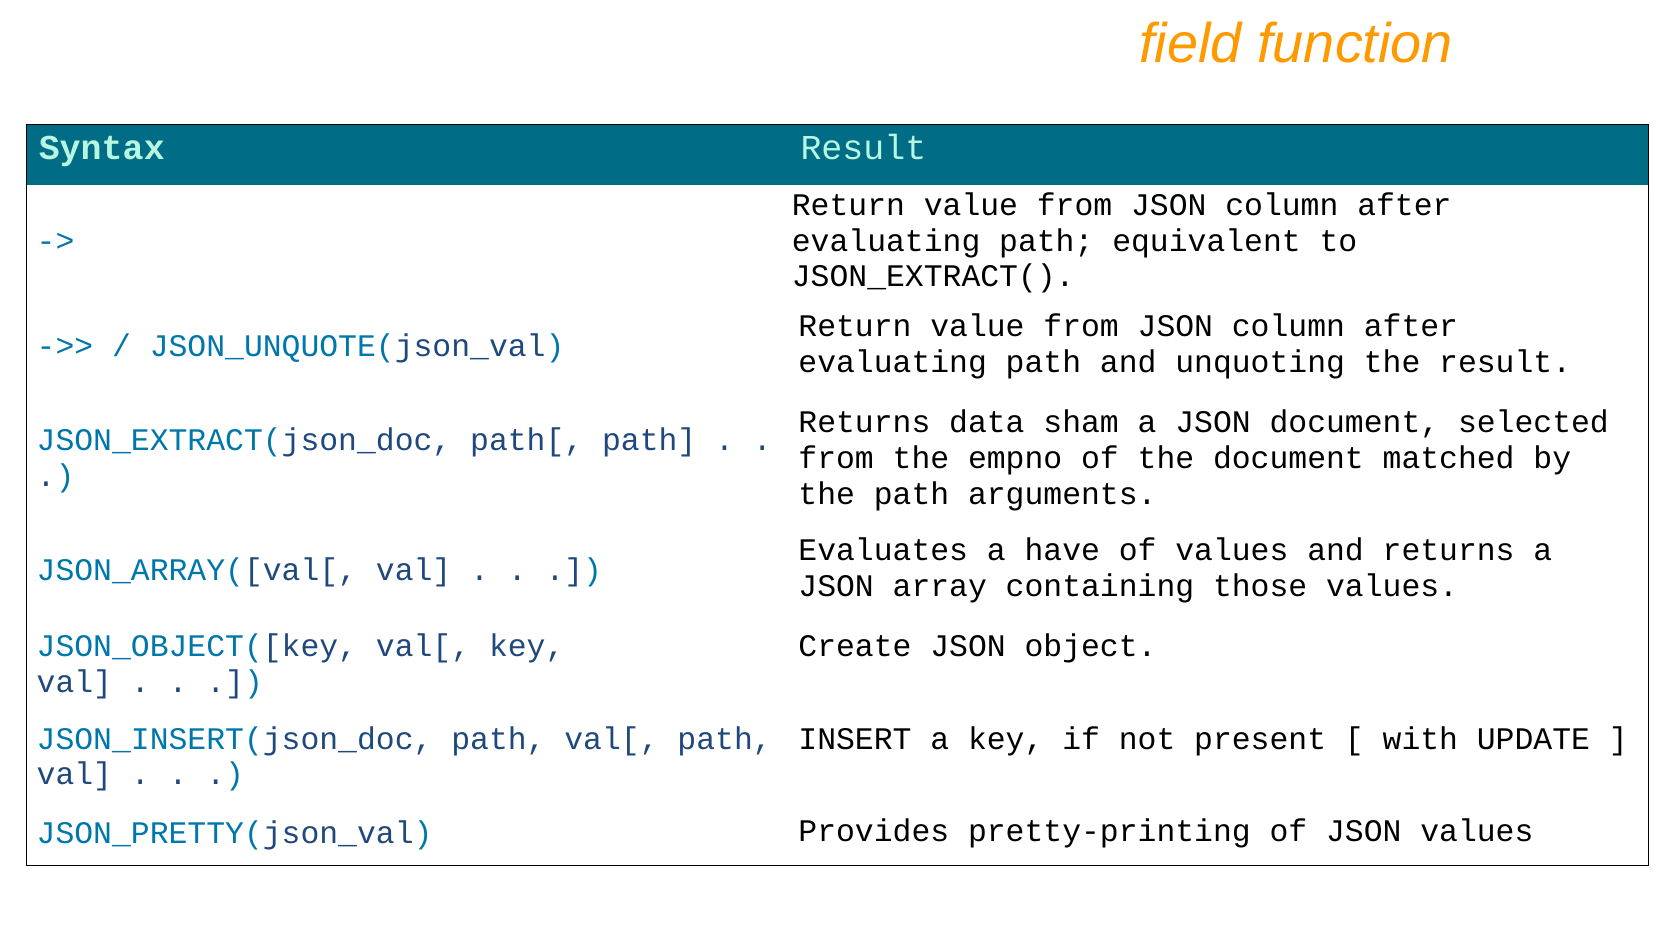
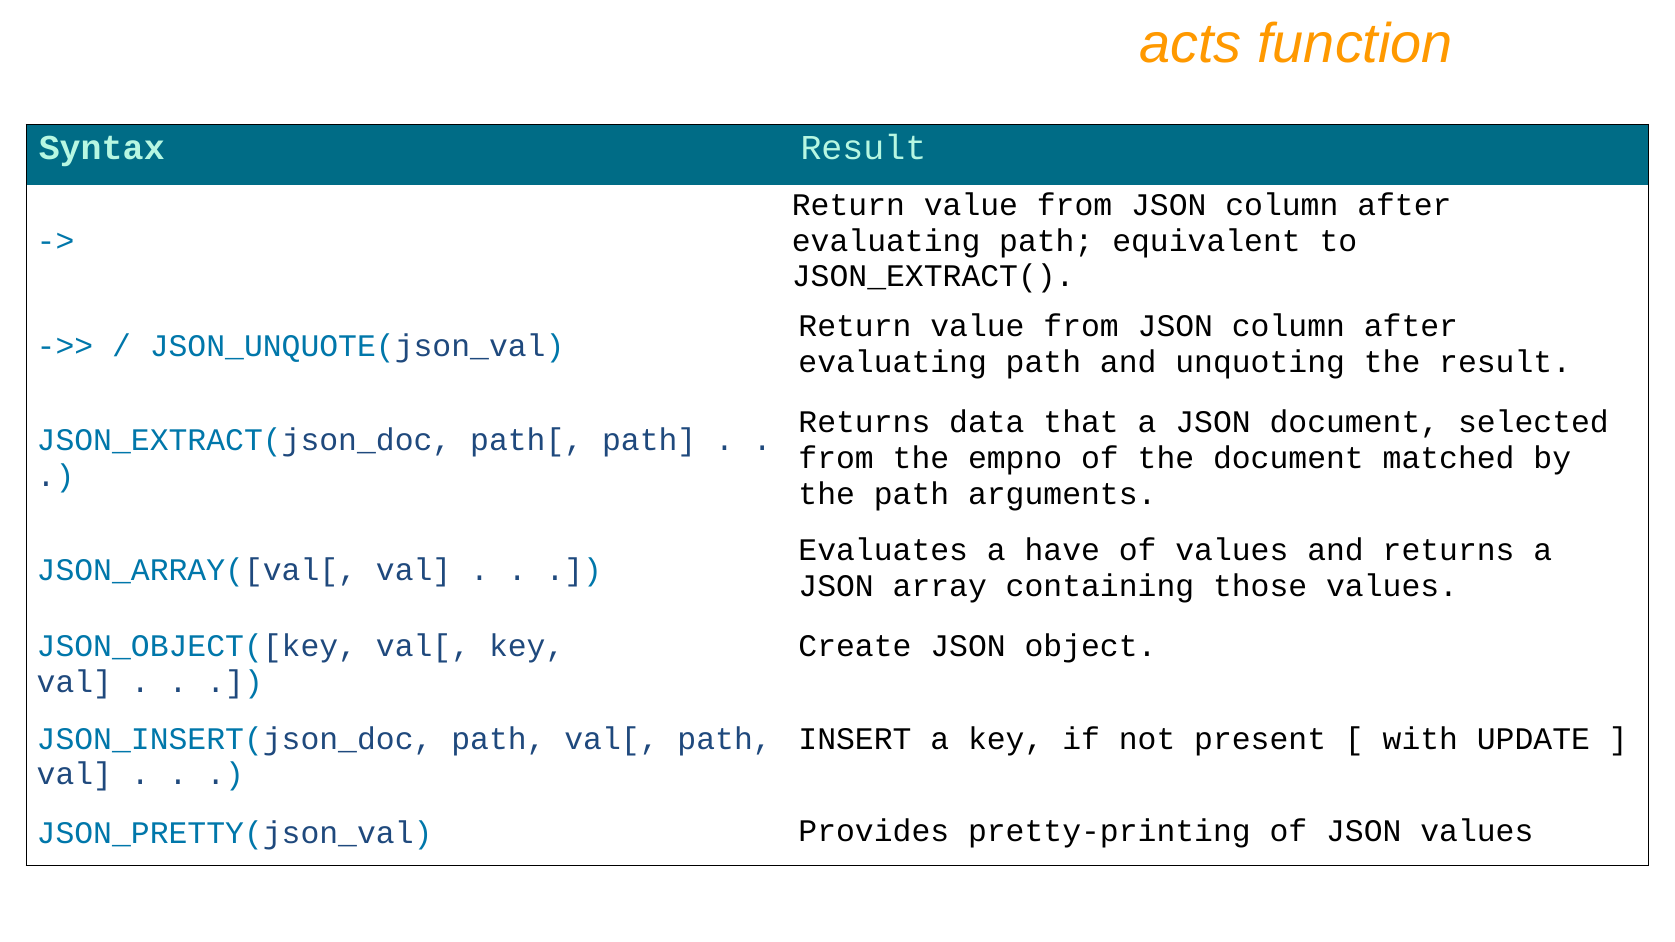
field: field -> acts (1191, 44)
sham: sham -> that (1081, 423)
